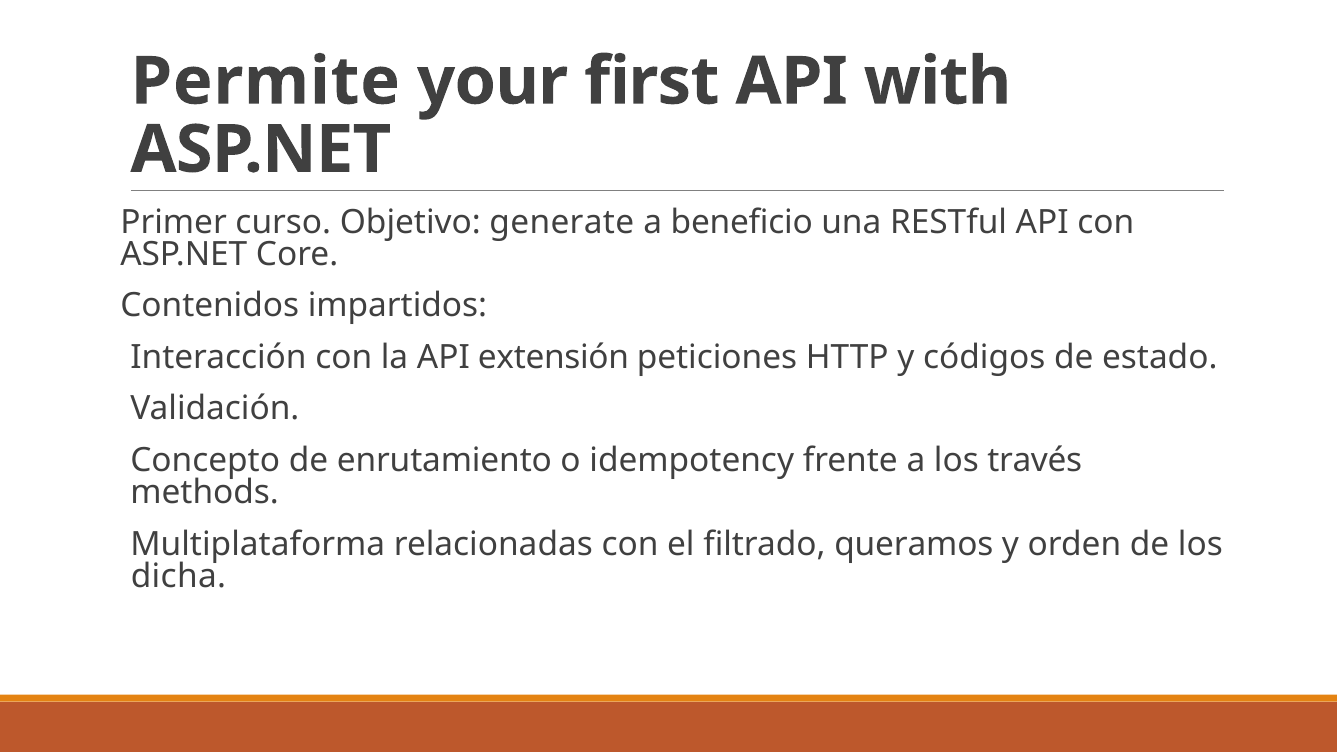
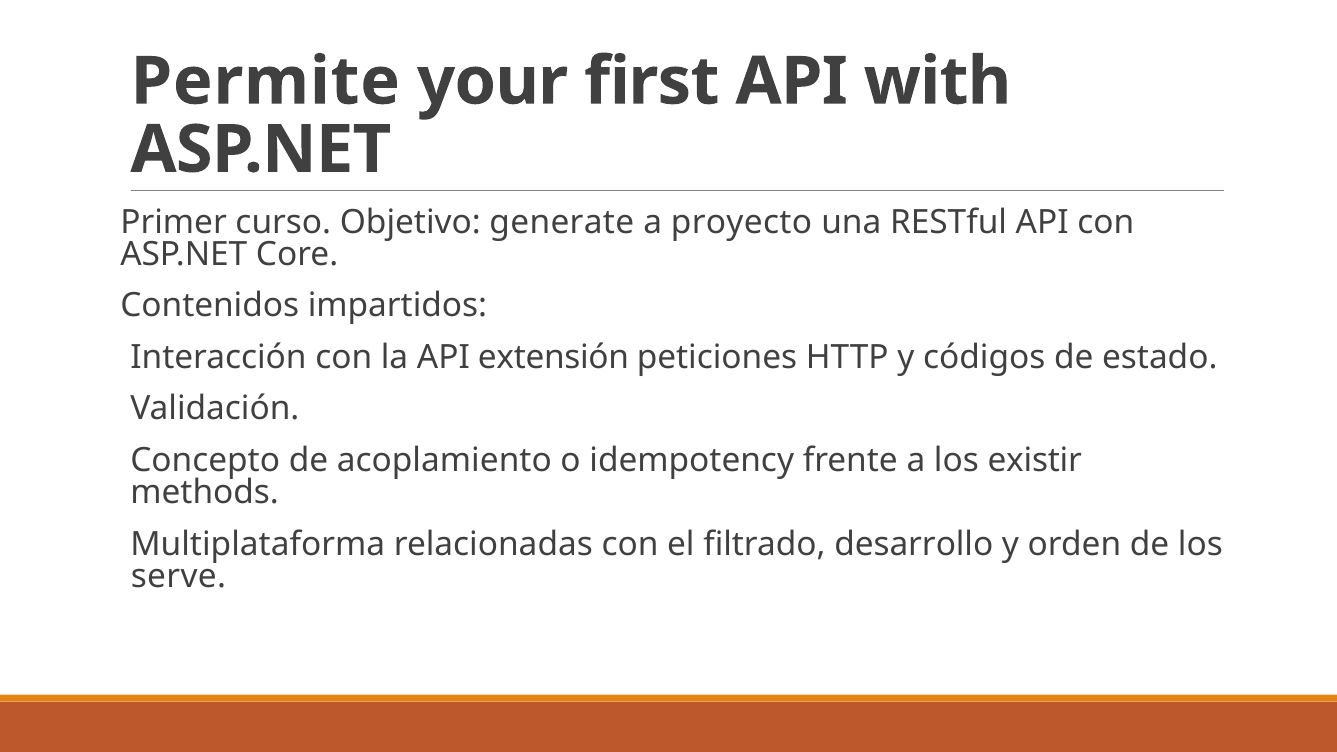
beneficio: beneficio -> proyecto (741, 222)
enrutamiento: enrutamiento -> acoplamiento (444, 461)
través: través -> existir (1035, 461)
queramos: queramos -> desarrollo (914, 544)
dicha: dicha -> serve (178, 576)
